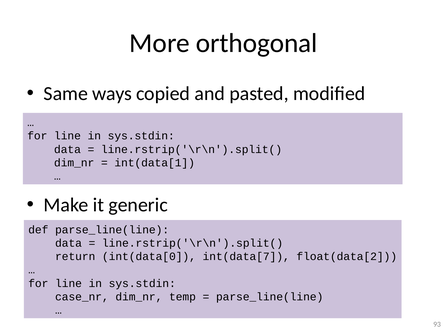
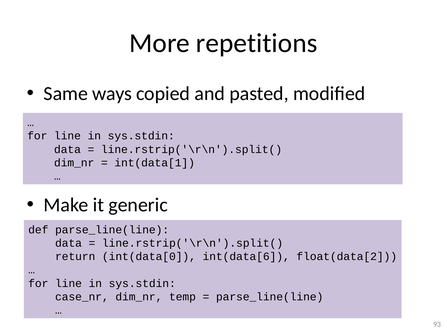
orthogonal: orthogonal -> repetitions (257, 43)
int(data[7: int(data[7 -> int(data[6 (246, 257)
